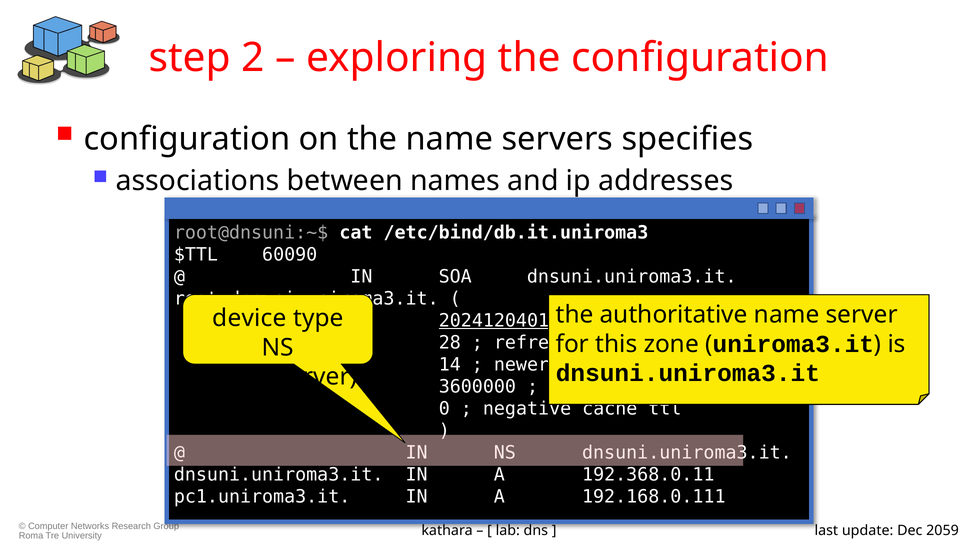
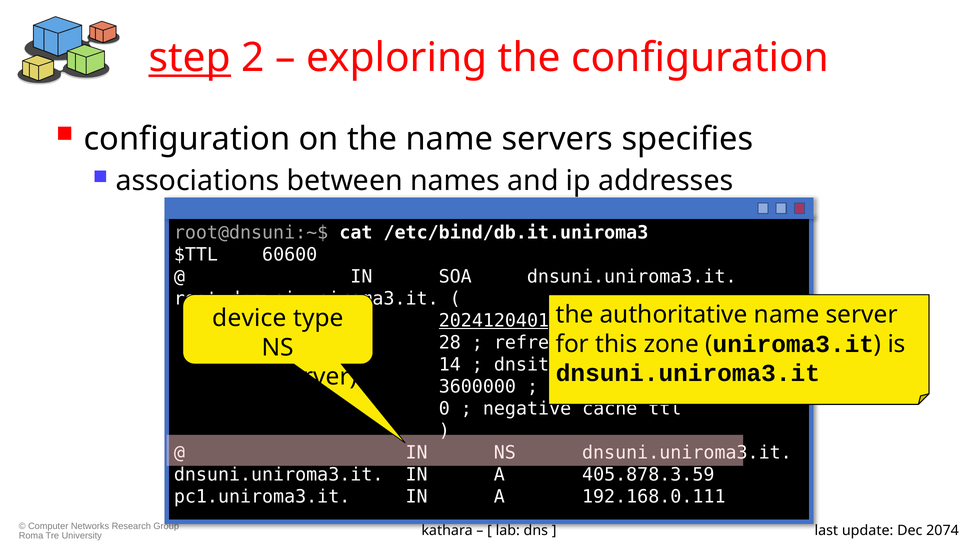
step underline: none -> present (190, 58)
60090: 60090 -> 60600 (290, 255)
newer: newer -> dnsit (522, 365)
192.368.0.11: 192.368.0.11 -> 405.878.3.59 (648, 475)
2059: 2059 -> 2074 (943, 531)
